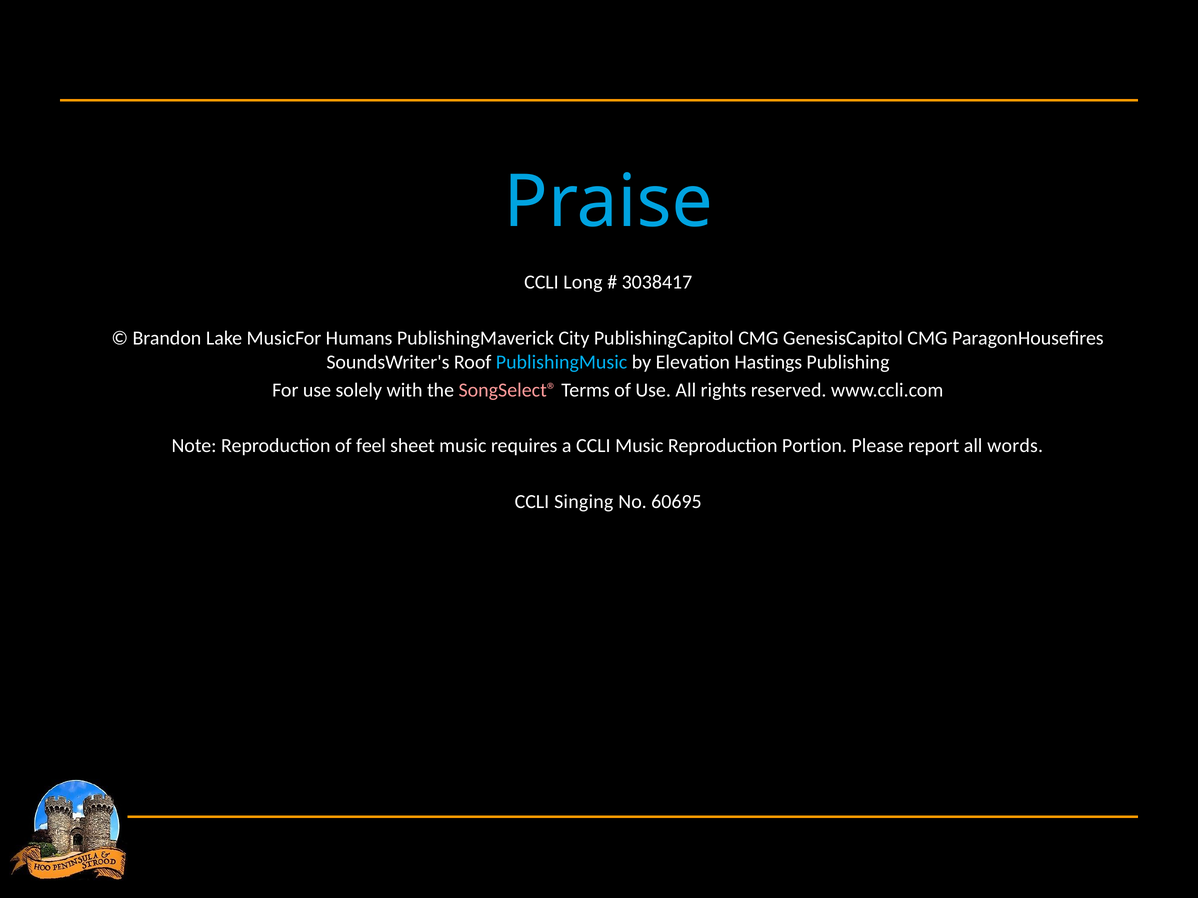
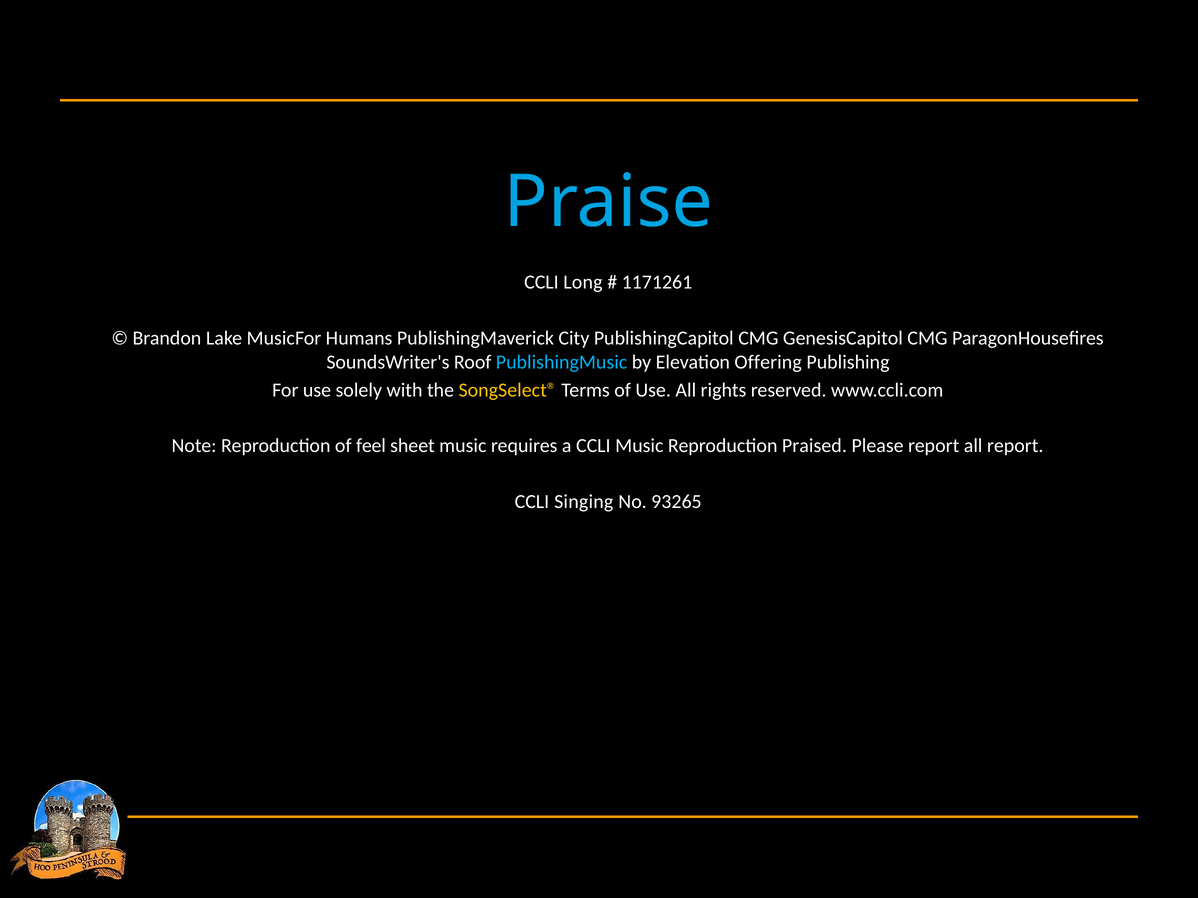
3038417: 3038417 -> 1171261 (657, 282)
Hastings: Hastings -> Offering (768, 362)
SongSelect® colour: pink -> yellow (508, 390)
Portion: Portion -> Praised (814, 446)
all words: words -> report (1015, 446)
60695: 60695 -> 93265 (676, 502)
